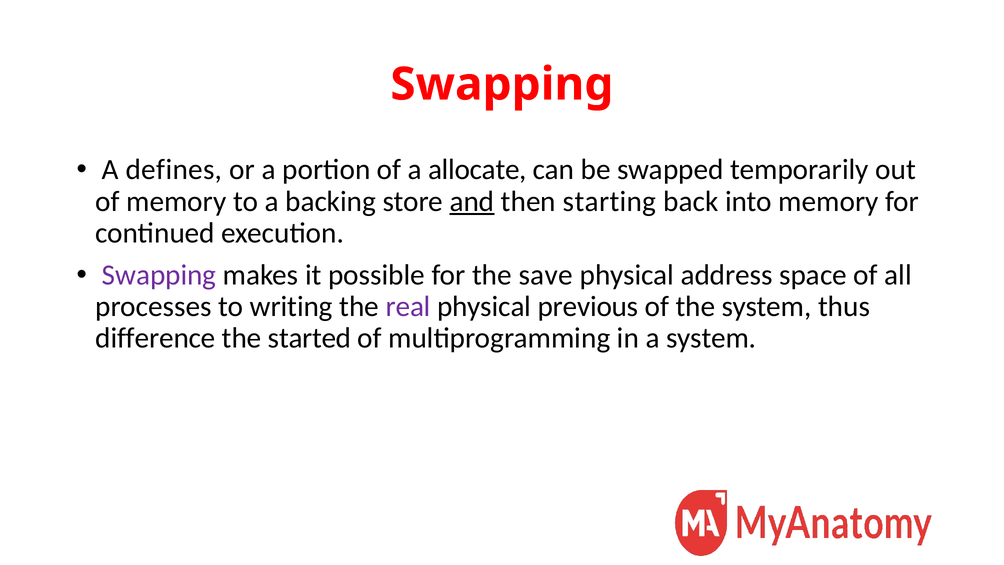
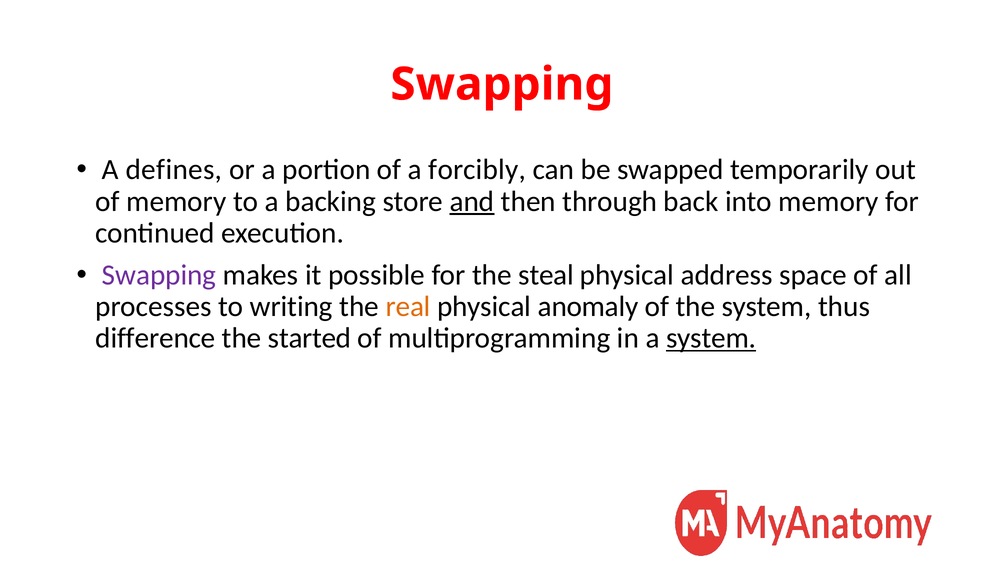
allocate: allocate -> forcibly (477, 170)
starting: starting -> through (610, 201)
save: save -> steal (546, 275)
real colour: purple -> orange (408, 306)
previous: previous -> anomaly (588, 306)
system underline: none -> present (711, 338)
